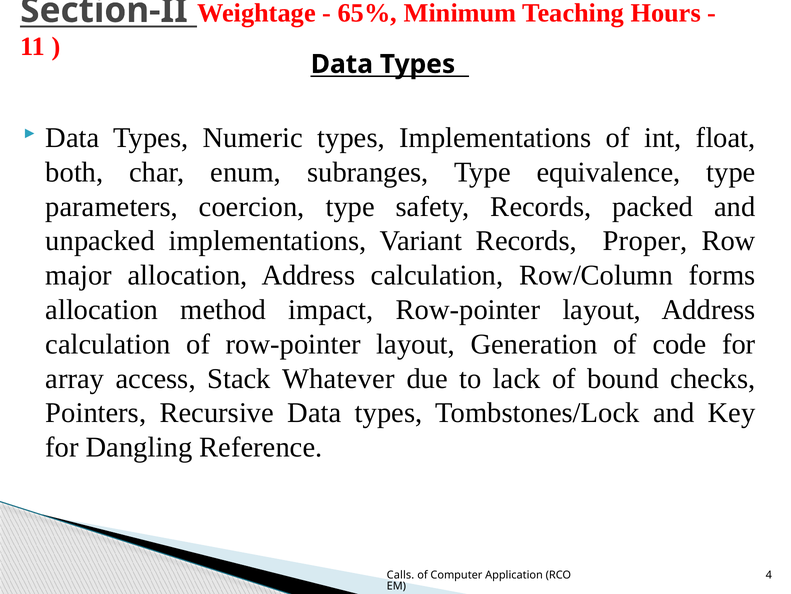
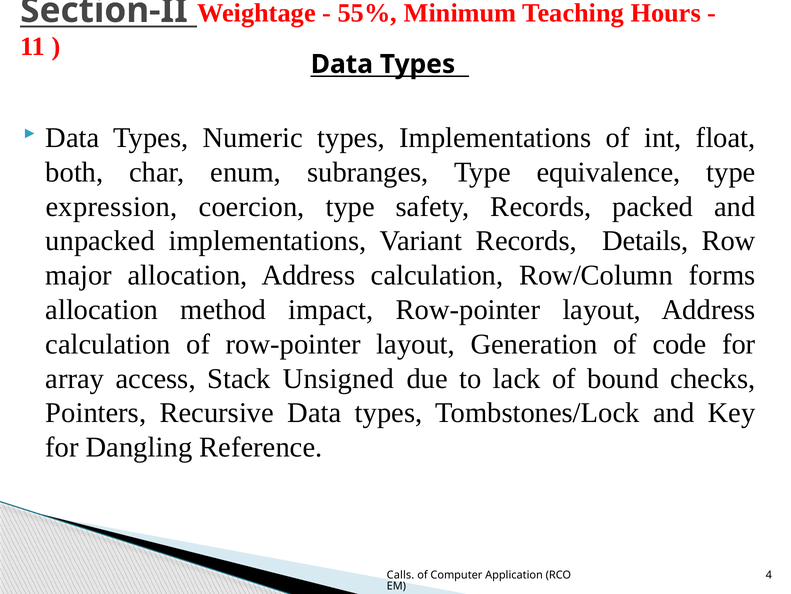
65%: 65% -> 55% (367, 13)
parameters: parameters -> expression (112, 206)
Proper: Proper -> Details (645, 241)
Whatever: Whatever -> Unsigned (338, 378)
